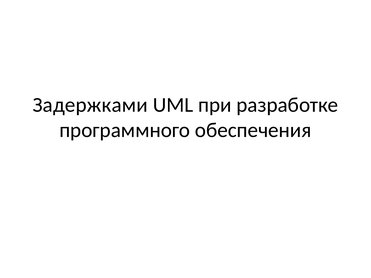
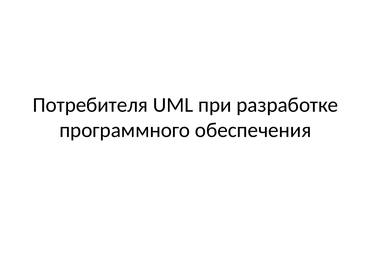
Задержками: Задержками -> Потребителя (90, 105)
